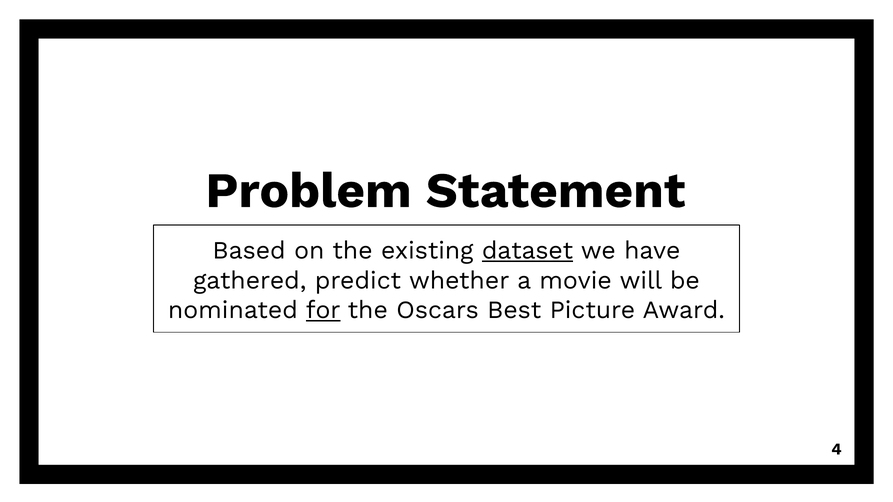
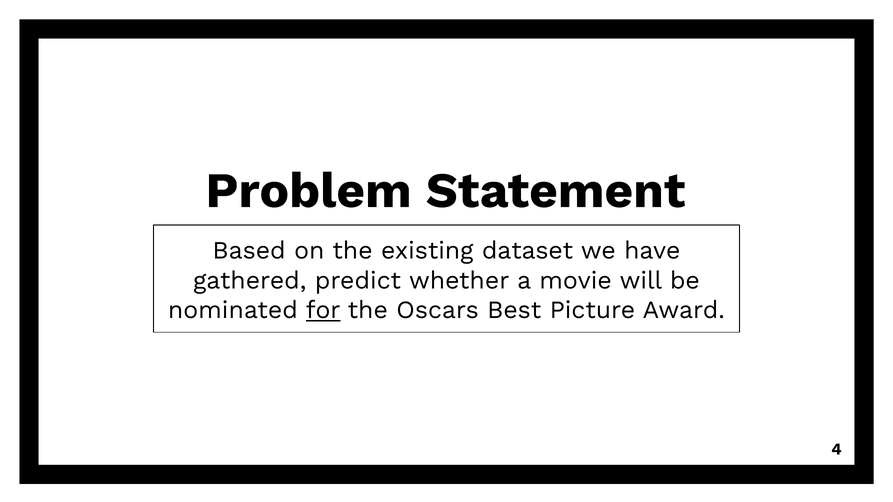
dataset underline: present -> none (527, 251)
